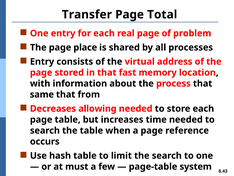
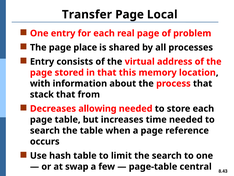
Total: Total -> Local (162, 14)
fast: fast -> this (127, 72)
same: same -> stack (42, 94)
must: must -> swap (77, 166)
system: system -> central (196, 166)
